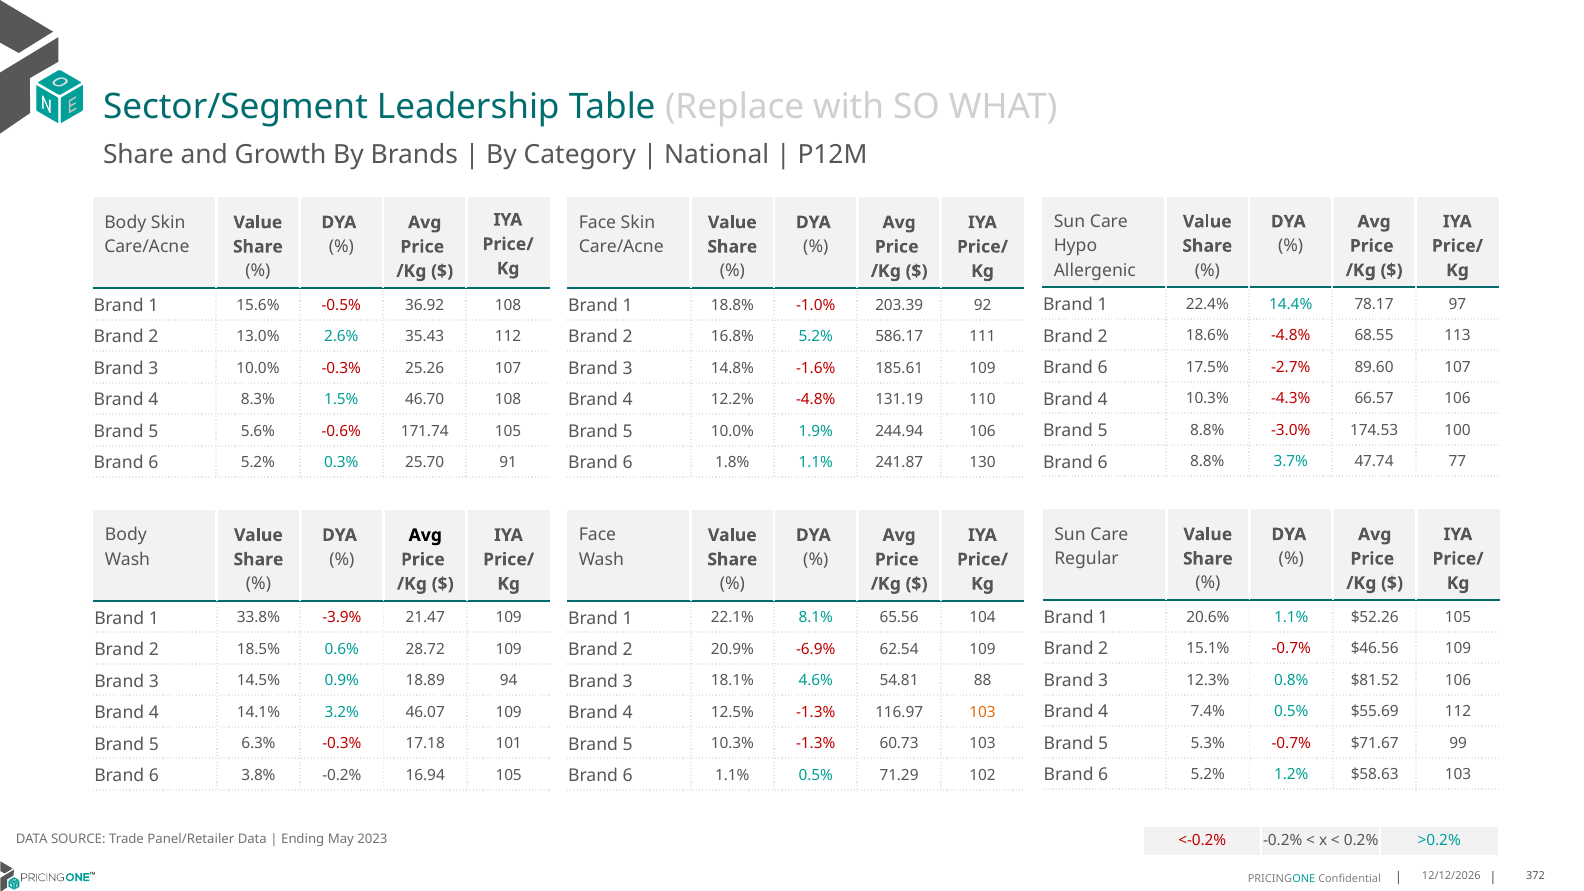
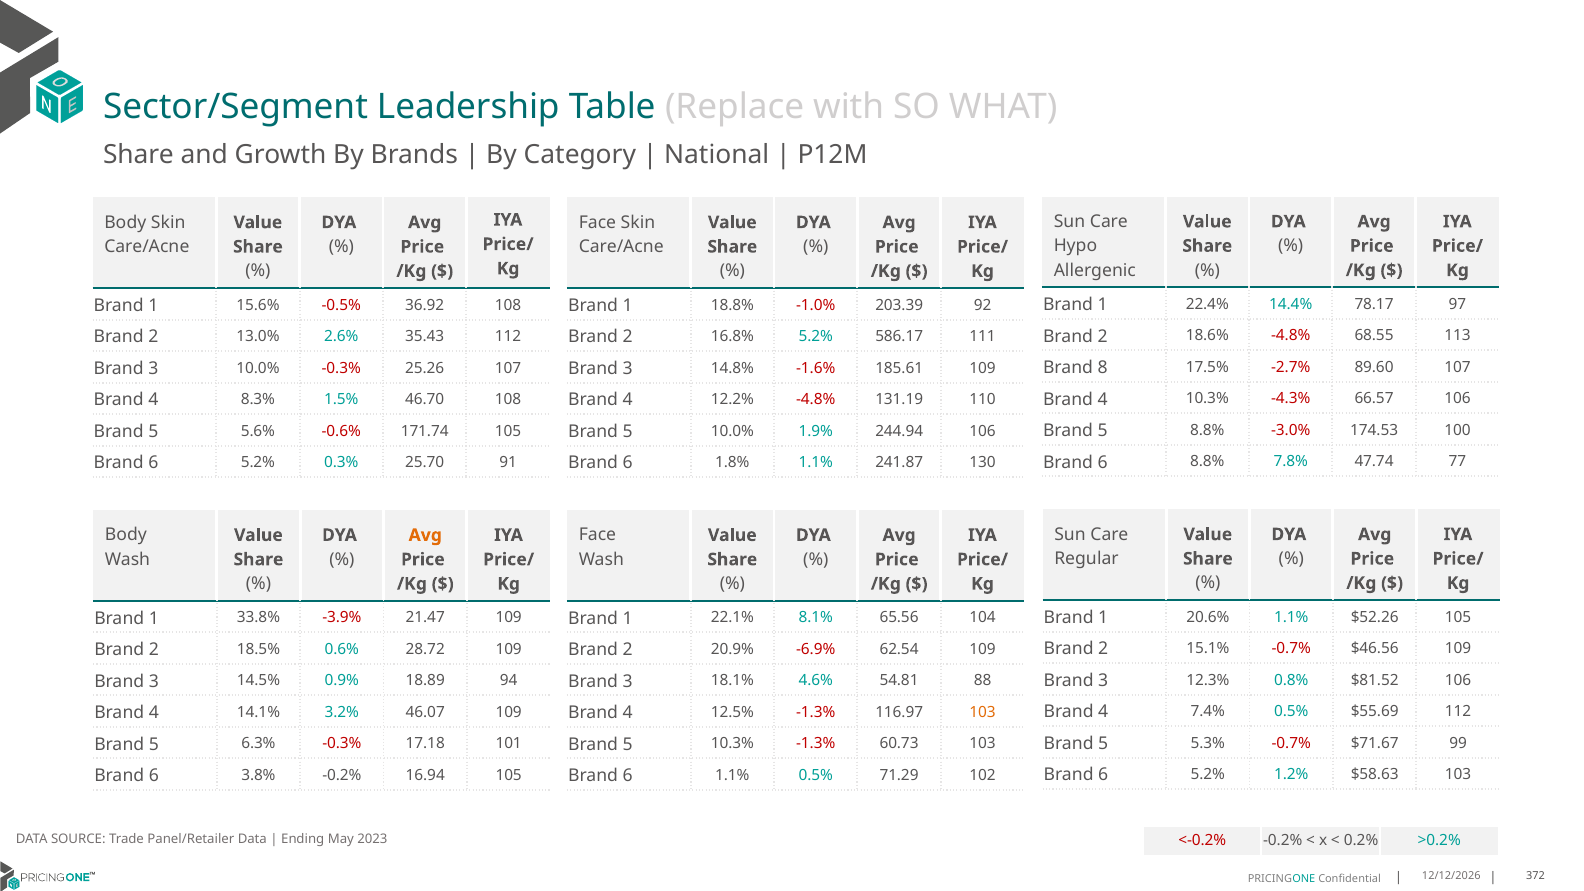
6: 6 -> 8 (1103, 368)
3.7%: 3.7% -> 7.8% (1291, 462)
Avg colour: black -> orange (425, 535)
